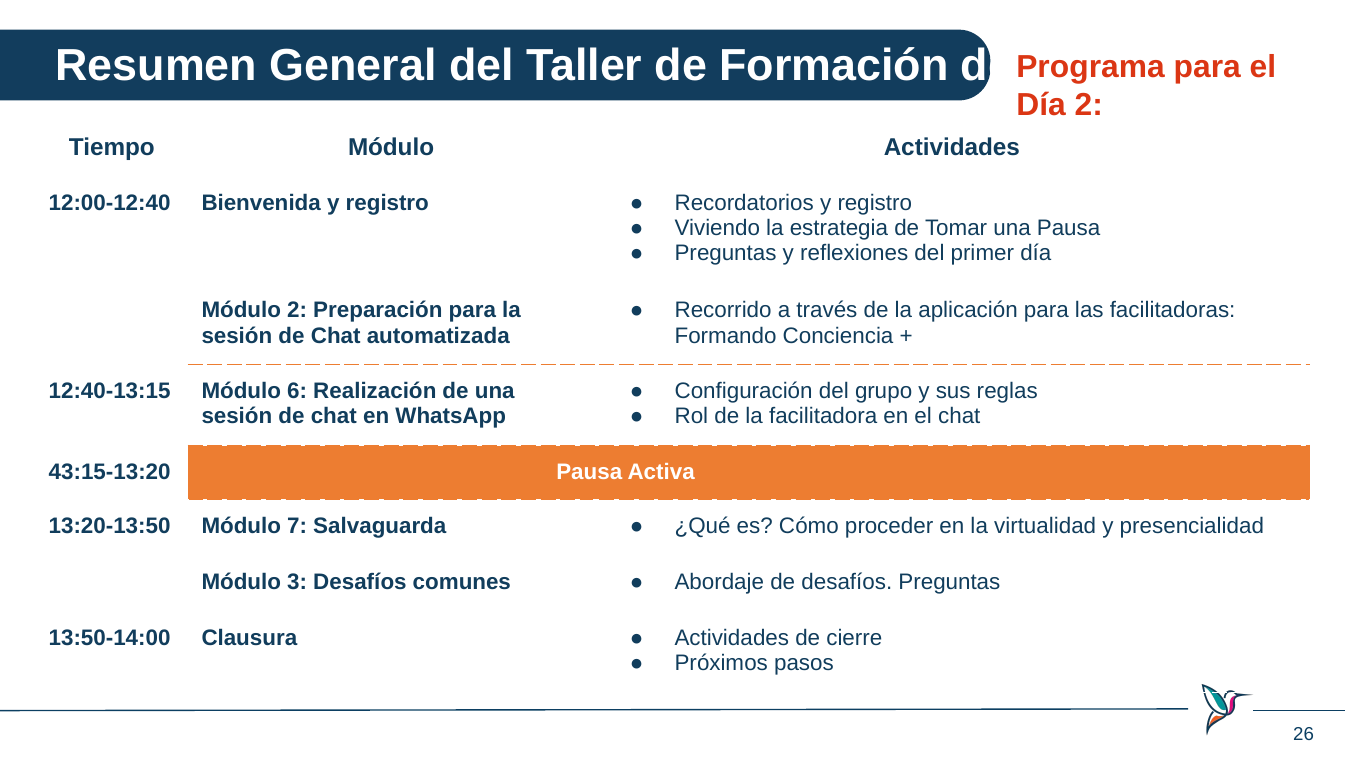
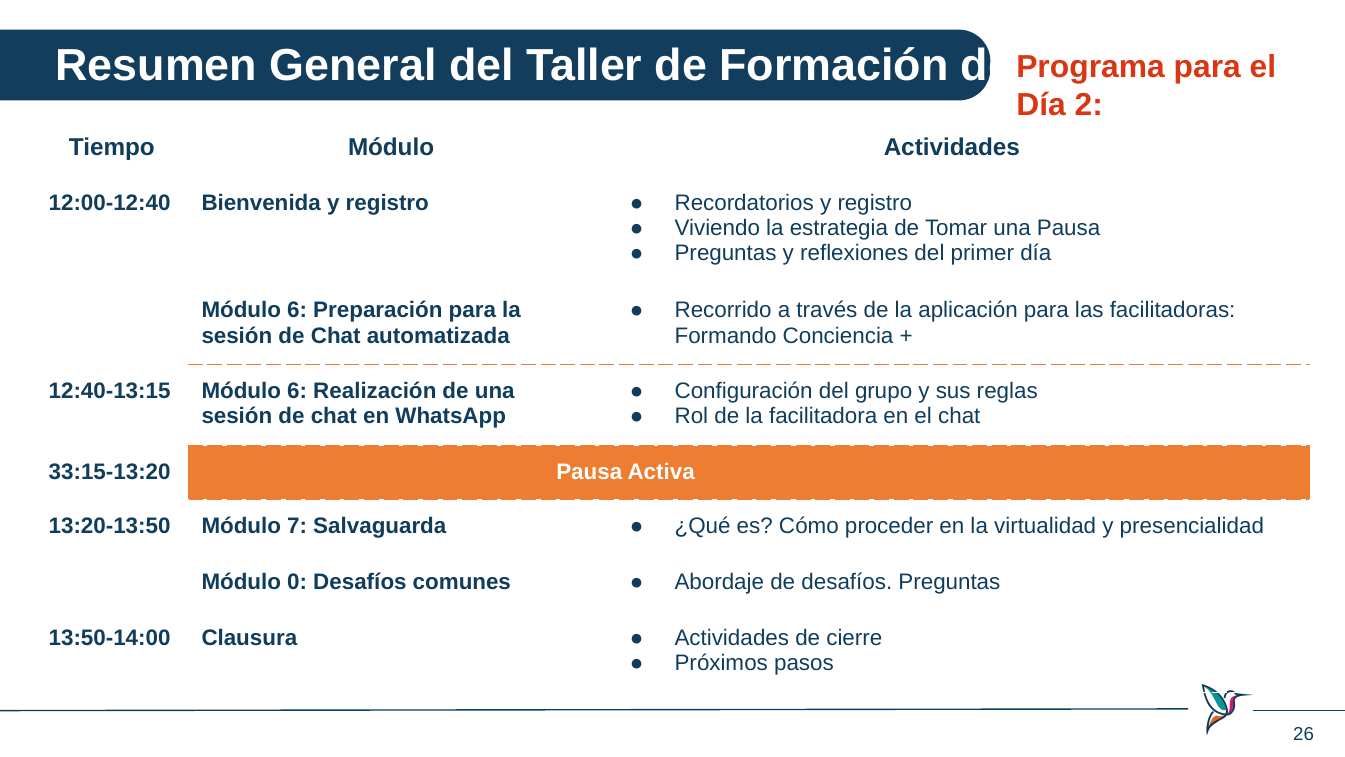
2: 2 -> 6 (297, 310)
43:15-13:20: 43:15-13:20 -> 33:15-13:20 (110, 472)
3: 3 -> 0 (297, 581)
